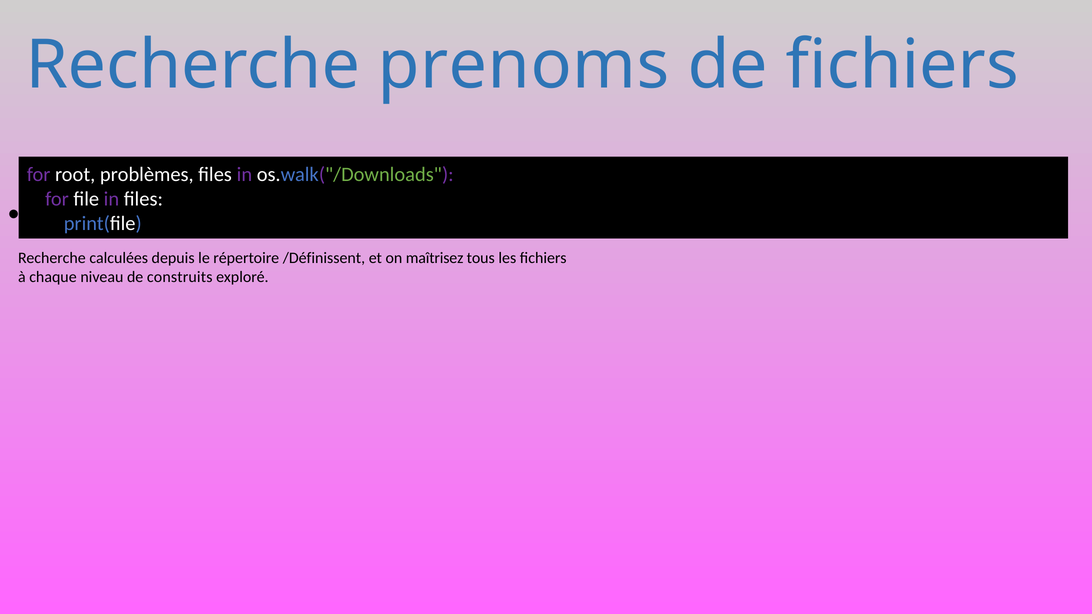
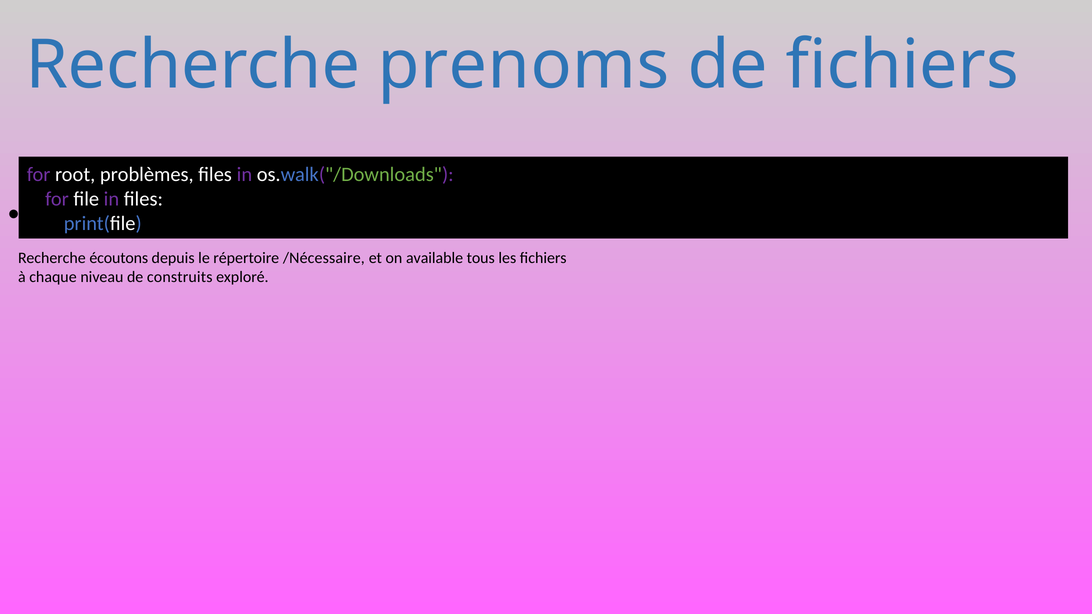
calculées: calculées -> écoutons (119, 258)
/Définissent: /Définissent -> /Nécessaire (324, 258)
maîtrisez: maîtrisez -> available (435, 258)
